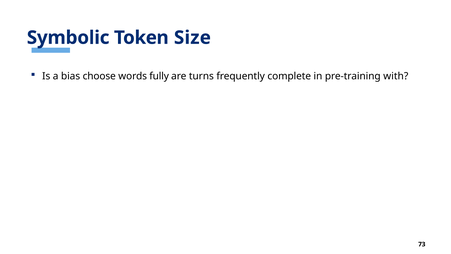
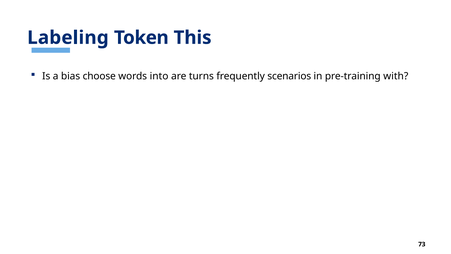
Symbolic: Symbolic -> Labeling (68, 38)
Size: Size -> This (193, 38)
fully: fully -> into (159, 76)
complete: complete -> scenarios (289, 76)
